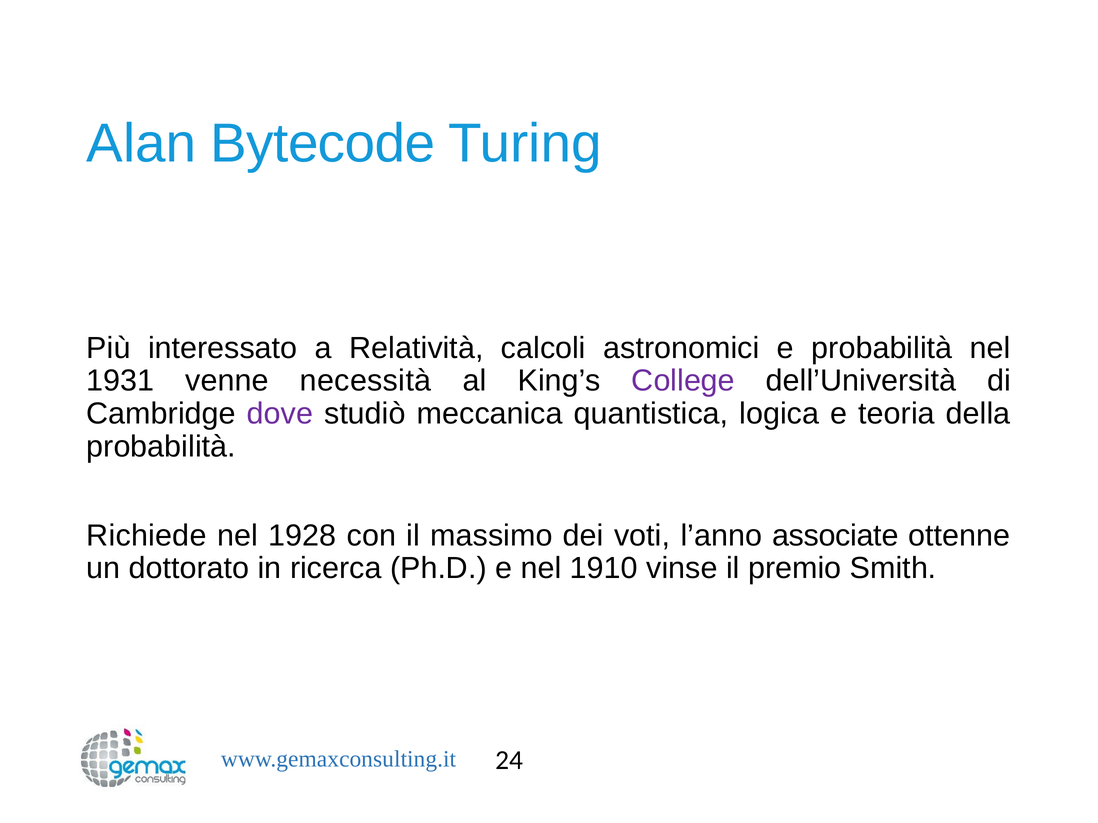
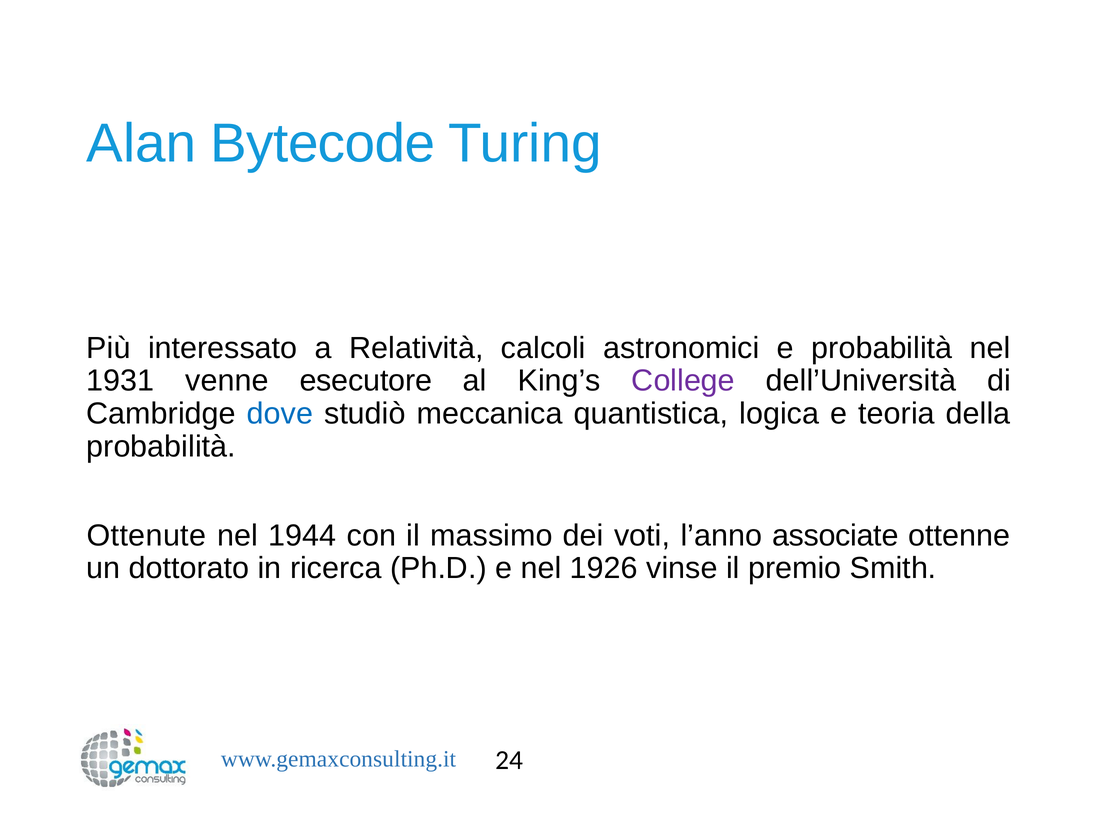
necessità: necessità -> esecutore (366, 381)
dove colour: purple -> blue (280, 414)
Richiede: Richiede -> Ottenute (147, 536)
1928: 1928 -> 1944 (302, 536)
1910: 1910 -> 1926 (604, 569)
